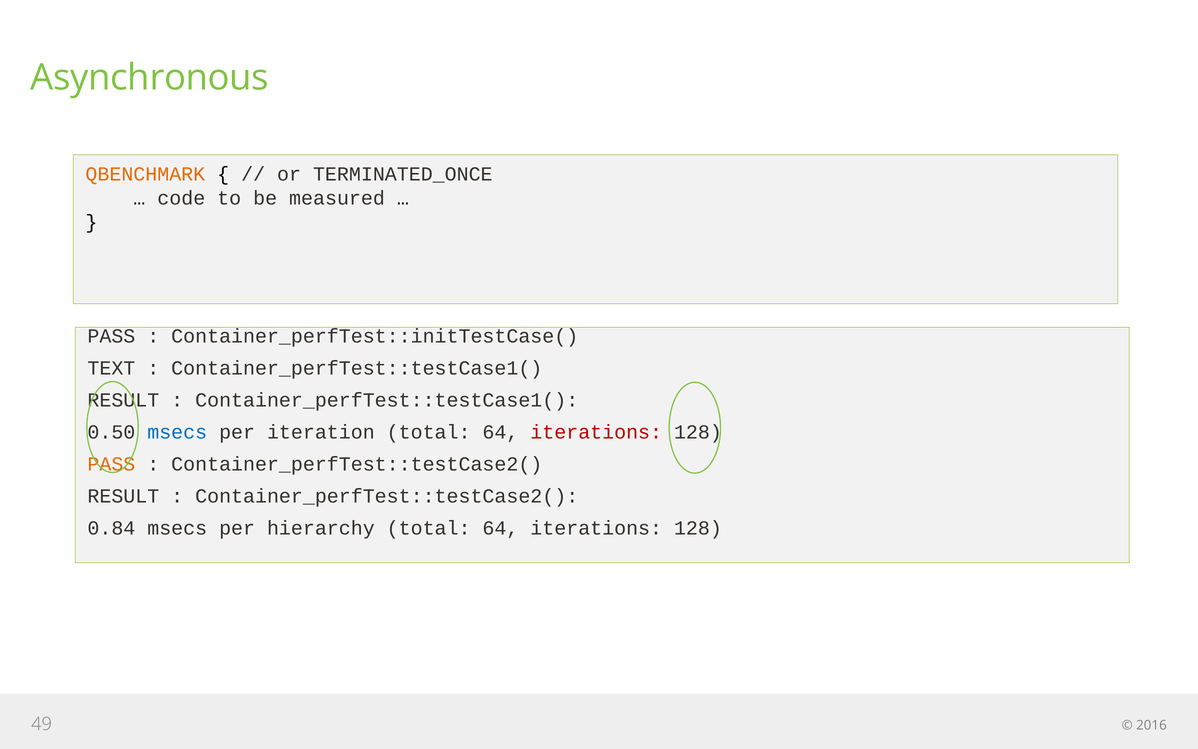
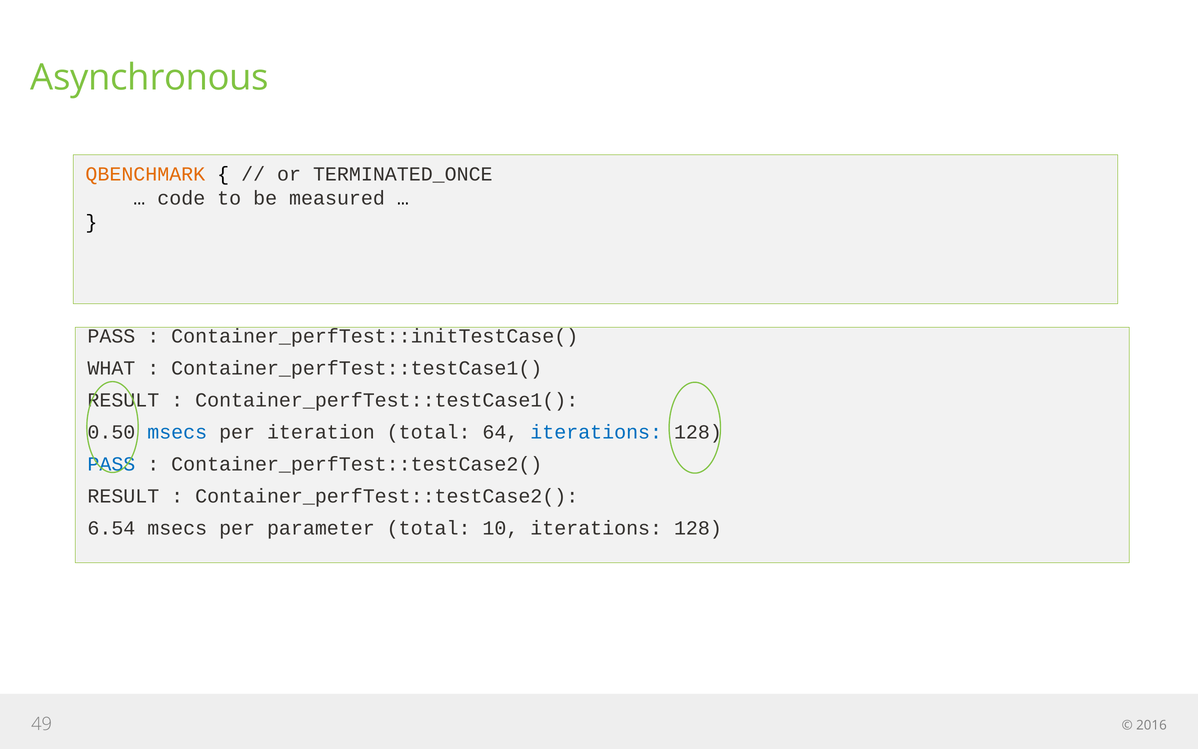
TEXT: TEXT -> WHAT (111, 368)
iterations colour: red -> blue (596, 432)
PASS colour: orange -> blue (111, 464)
0.84: 0.84 -> 6.54 (111, 528)
hierarchy: hierarchy -> parameter (321, 528)
64: 64 -> 10 (500, 528)
